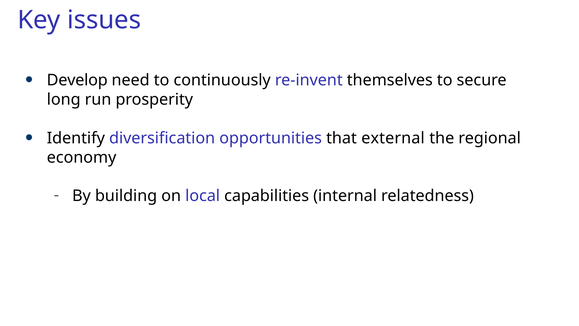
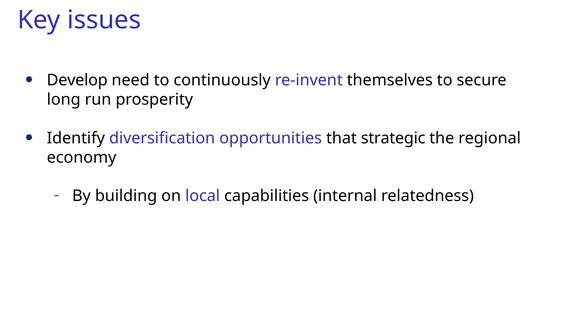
external: external -> strategic (393, 138)
